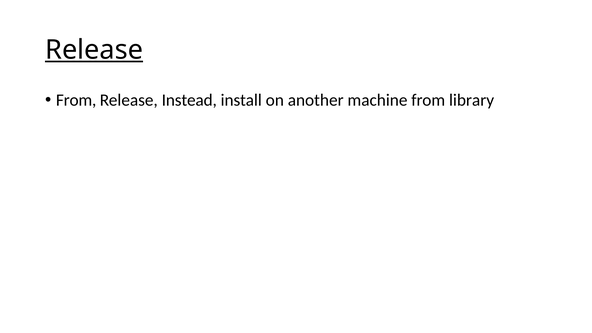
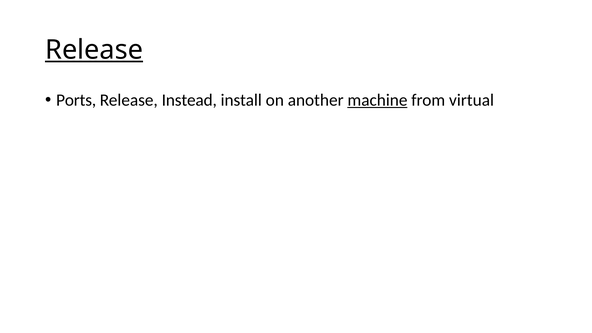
From: From -> Ports (76, 100)
machine underline: none -> present (377, 100)
library: library -> virtual (472, 100)
